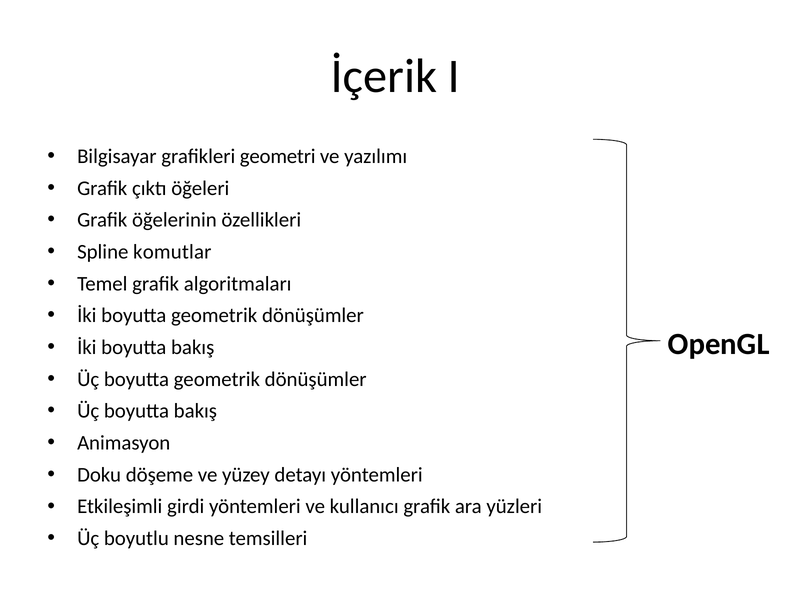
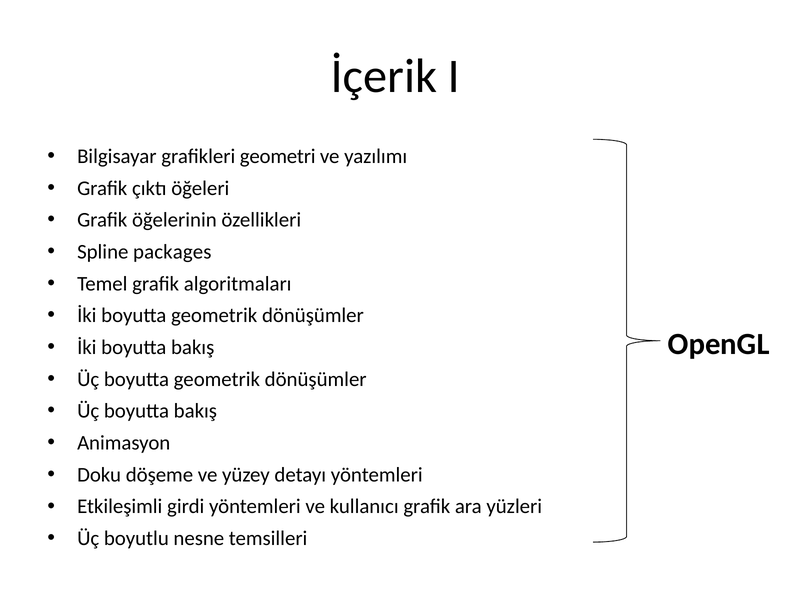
komutlar: komutlar -> packages (172, 252)
